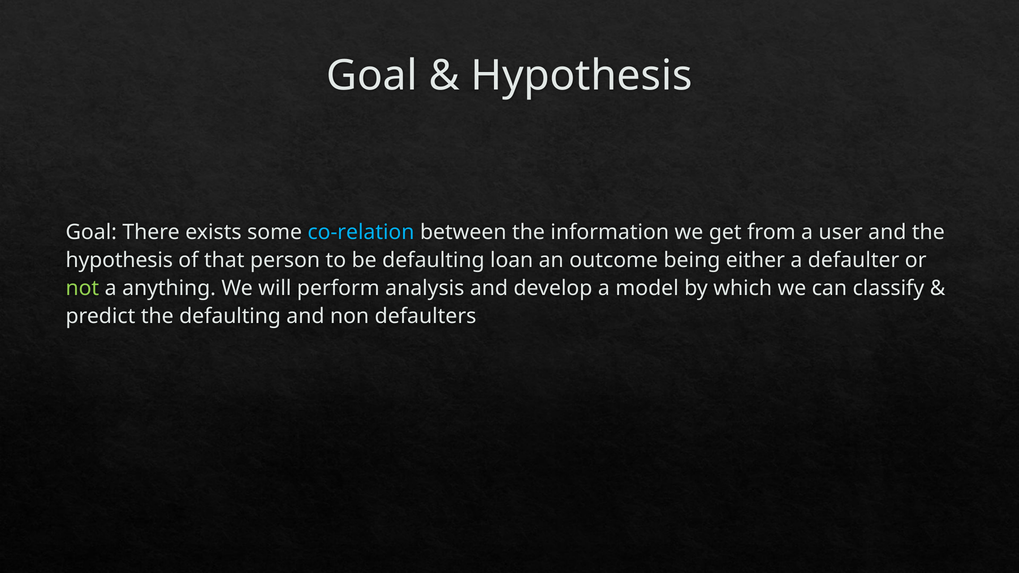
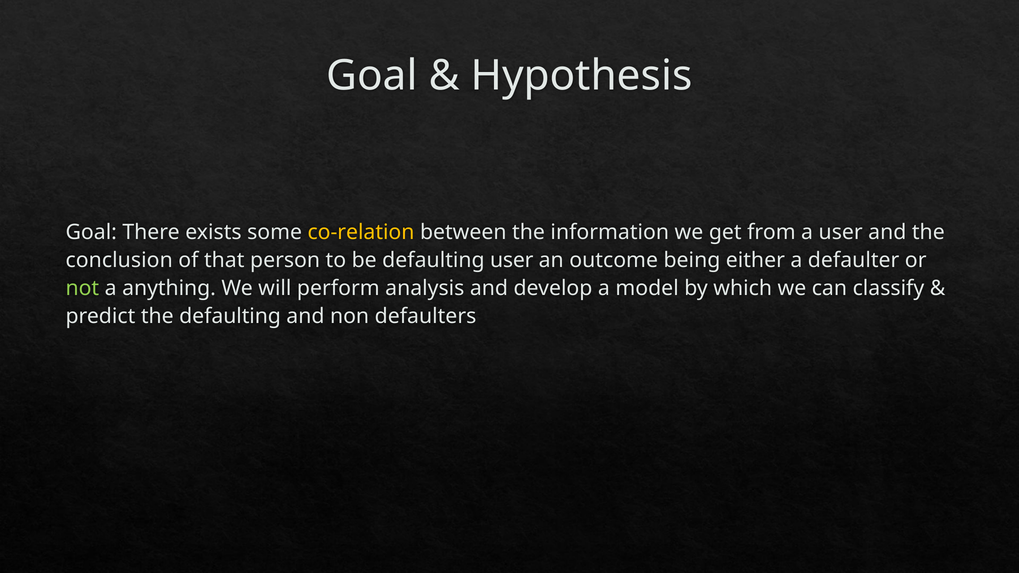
co-relation colour: light blue -> yellow (361, 232)
hypothesis: hypothesis -> conclusion (119, 260)
defaulting loan: loan -> user (512, 260)
